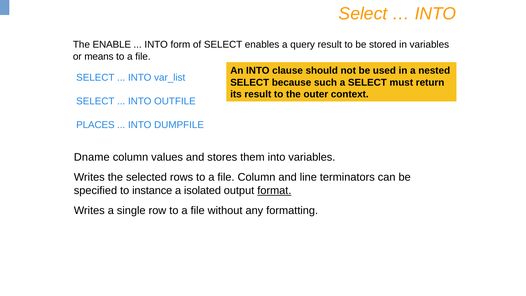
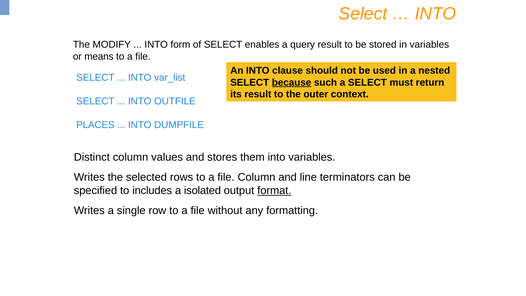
ENABLE: ENABLE -> MODIFY (112, 45)
because underline: none -> present (292, 82)
Dname: Dname -> Distinct (92, 157)
instance: instance -> includes (152, 190)
